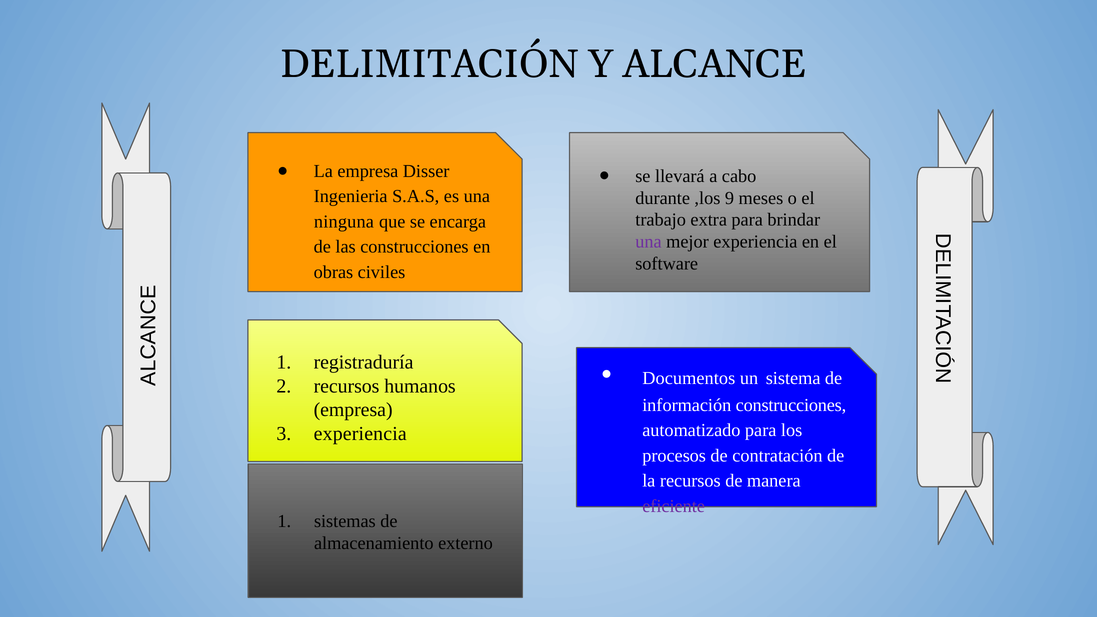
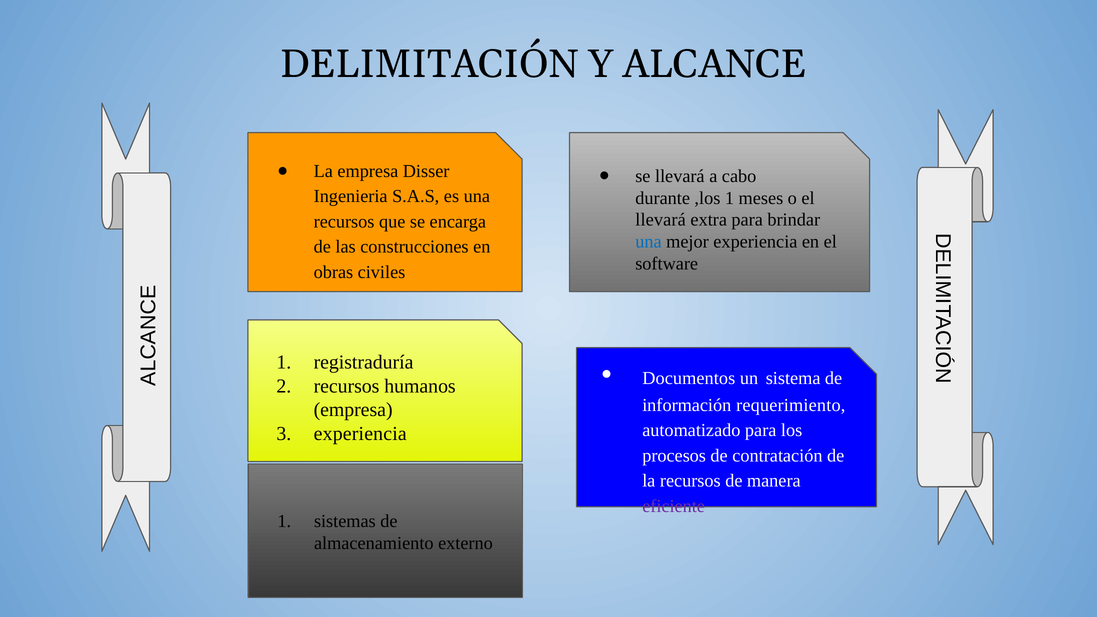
,los 9: 9 -> 1 (730, 198)
trabajo: trabajo -> llevará (661, 220)
ninguna: ninguna -> recursos (344, 222)
una colour: purple -> blue (649, 242)
información construcciones: construcciones -> requerimiento (791, 405)
